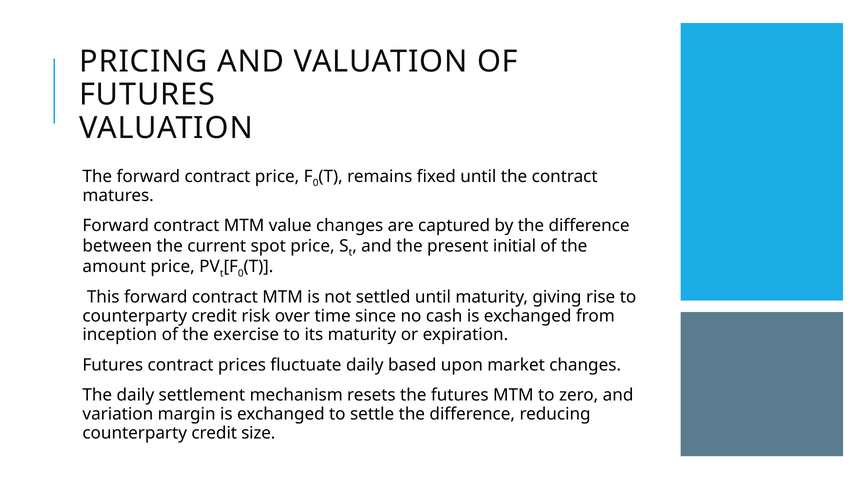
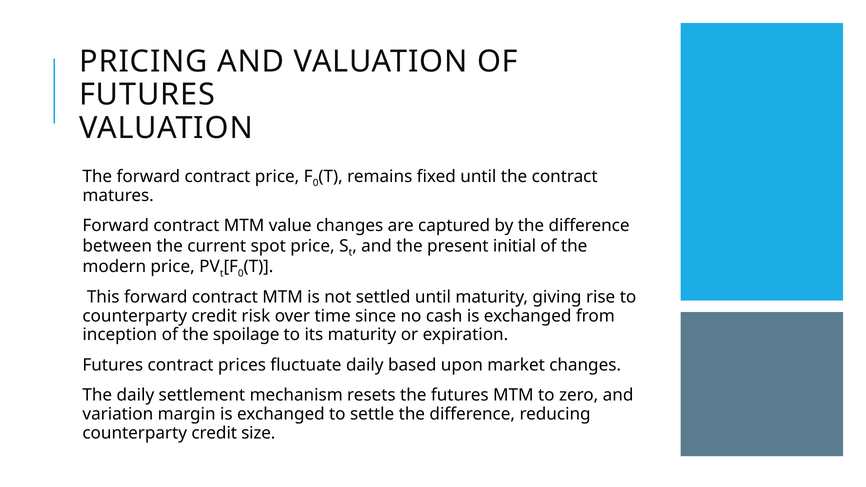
amount: amount -> modern (114, 267)
exercise: exercise -> spoilage (246, 335)
